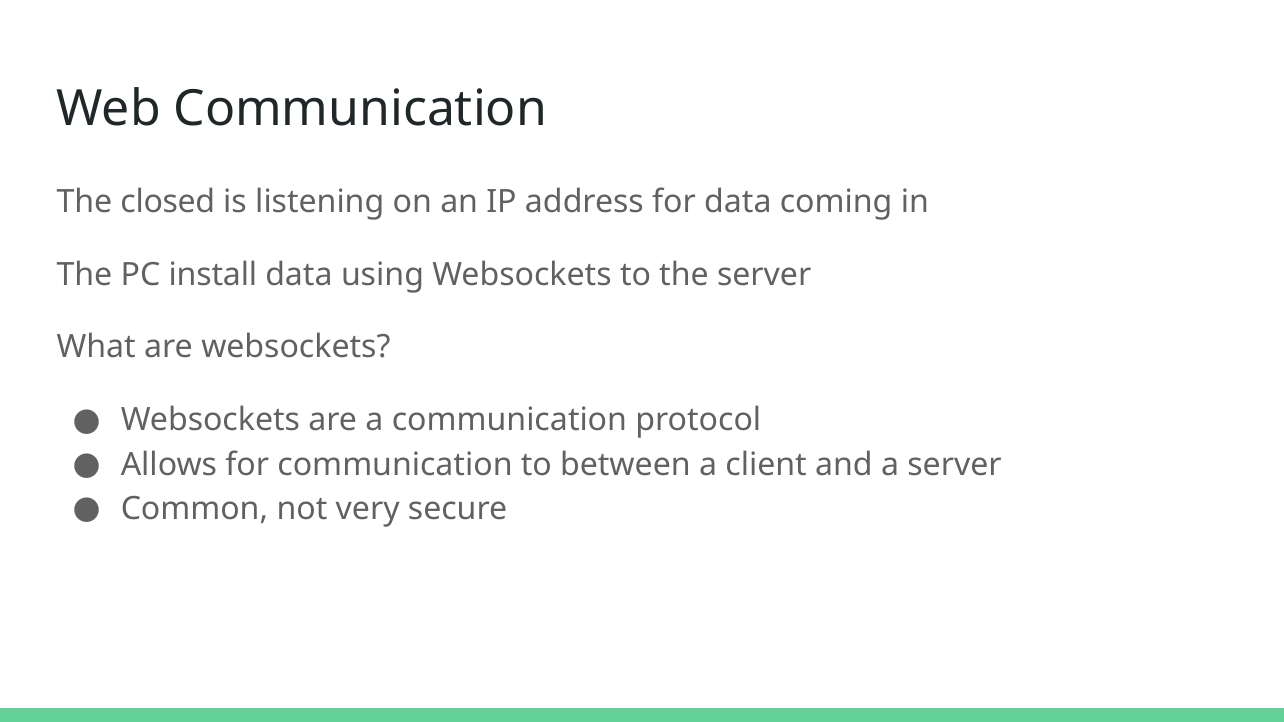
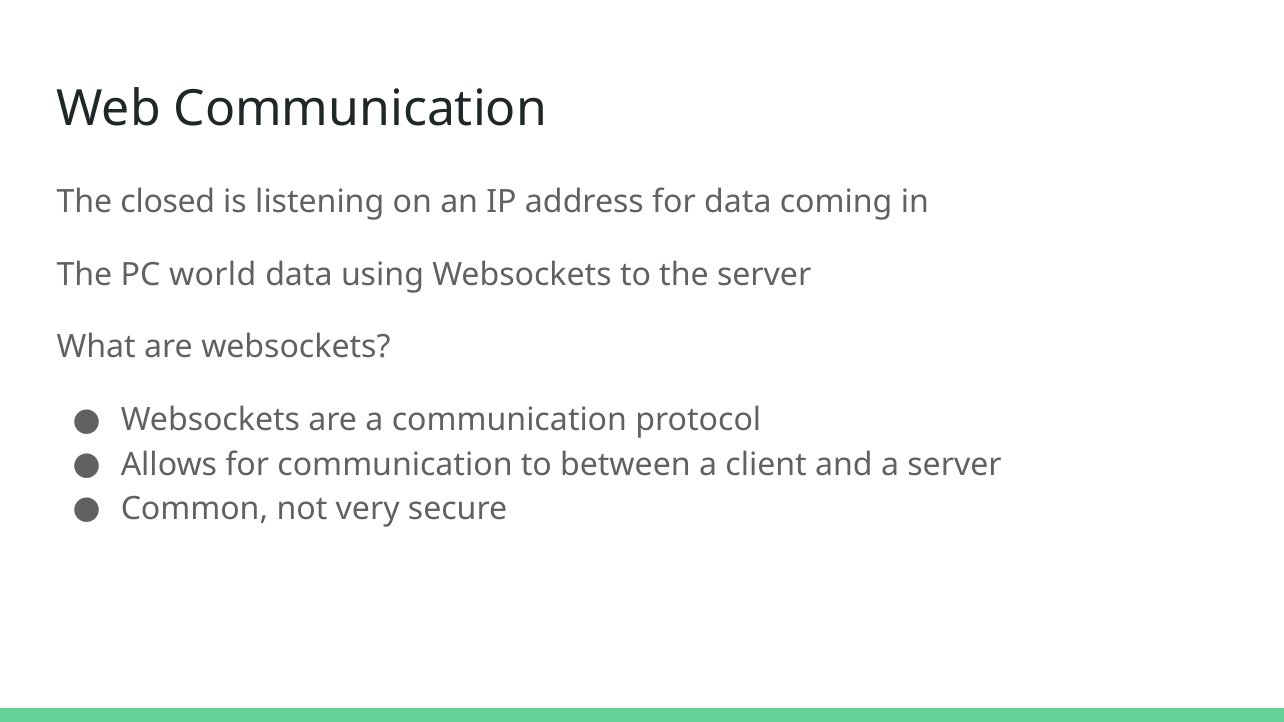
install: install -> world (213, 275)
